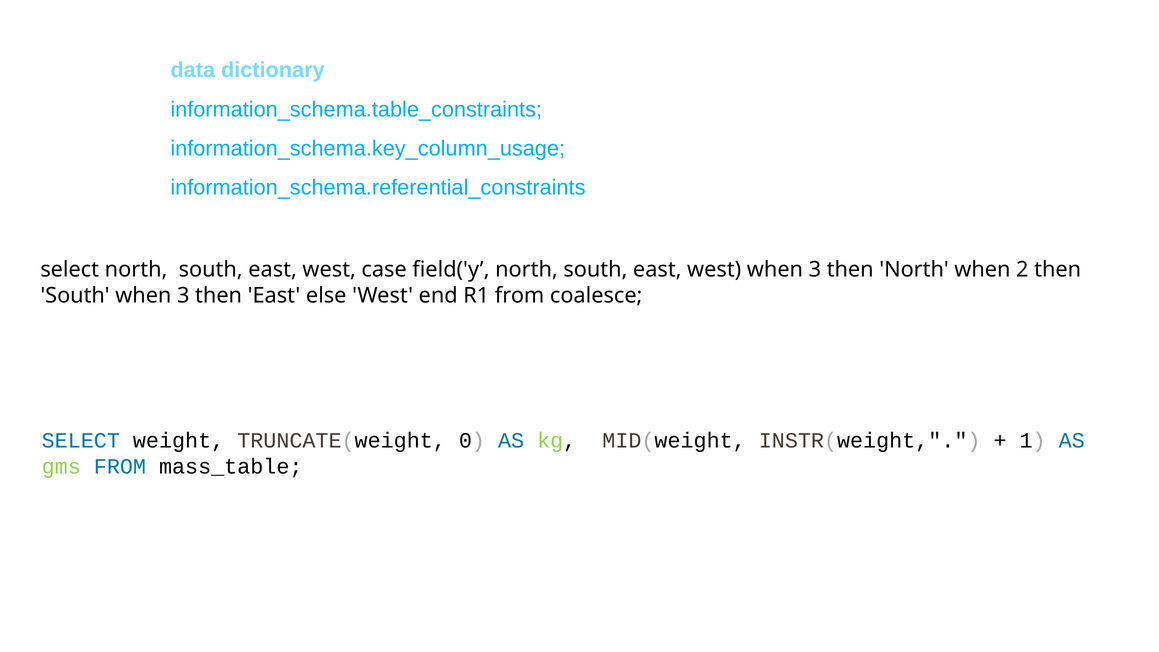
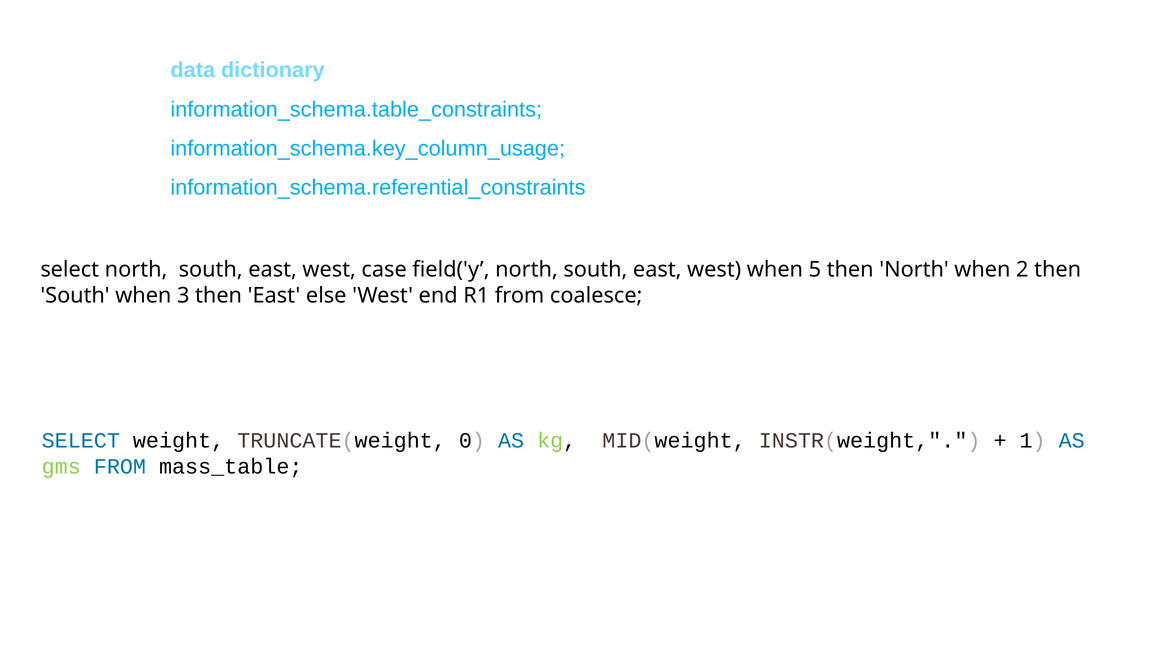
west when 3: 3 -> 5 (815, 269)
